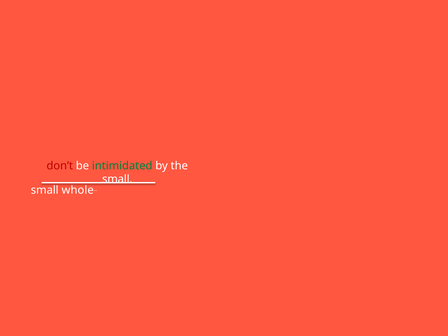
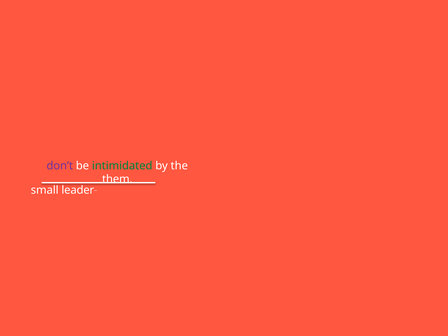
don’t colour: red -> purple (60, 166)
small: small -> them (117, 179)
whole: whole -> leader (78, 190)
